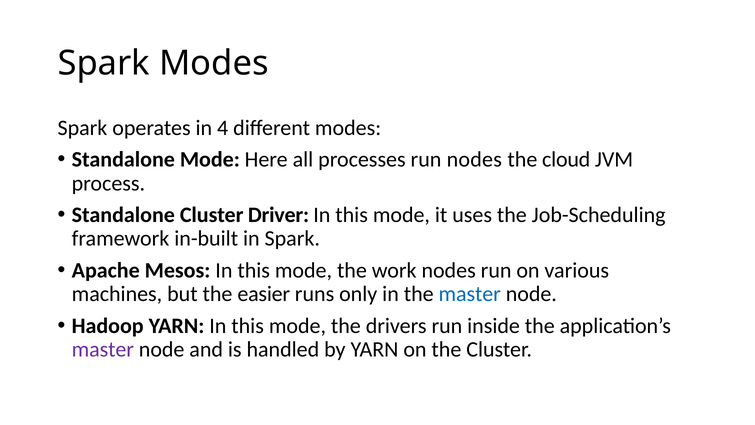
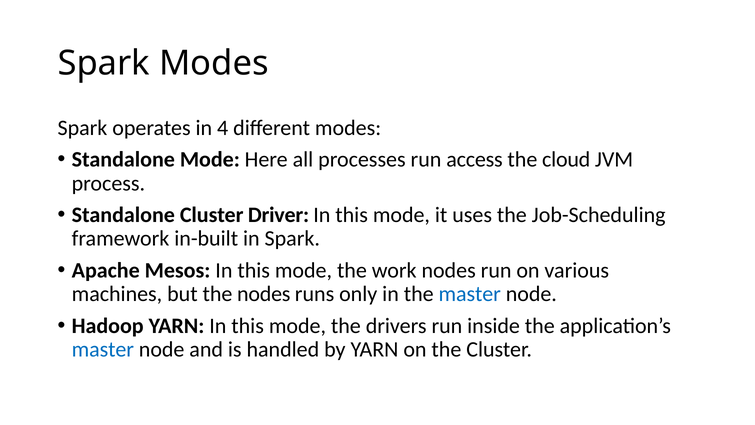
run nodes: nodes -> access (474, 159)
the easier: easier -> nodes (264, 294)
master colour: purple -> blue (103, 349)
